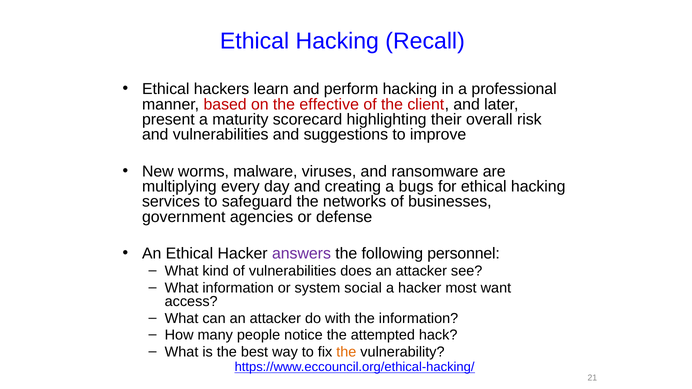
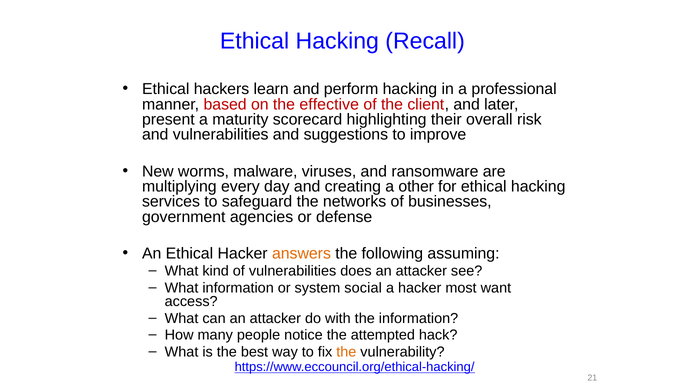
bugs: bugs -> other (416, 187)
answers colour: purple -> orange (301, 254)
personnel: personnel -> assuming (464, 254)
